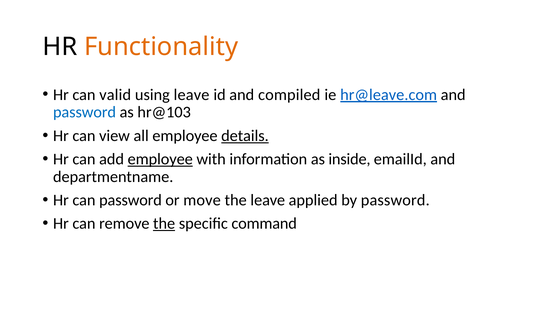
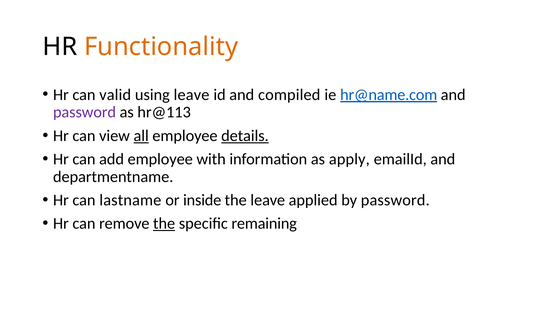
hr@leave.com: hr@leave.com -> hr@name.com (389, 95)
password colour: blue -> purple (85, 112)
hr@103: hr@103 -> hr@113 (164, 112)
all underline: none -> present (141, 136)
employee underline: present -> none (160, 159)
inside: inside -> apply (349, 159)
can password: password -> lastname (130, 200)
move: move -> inside (202, 200)
command: command -> remaining (264, 223)
